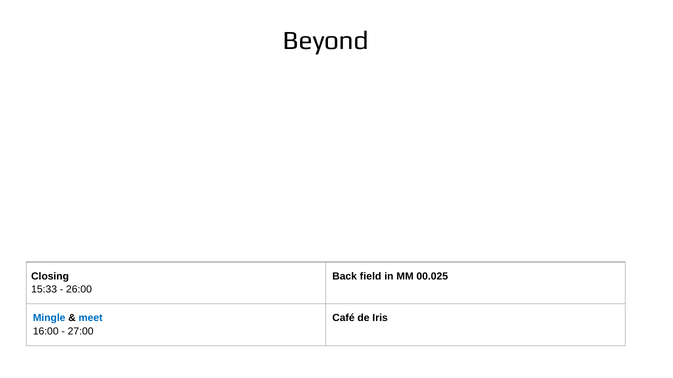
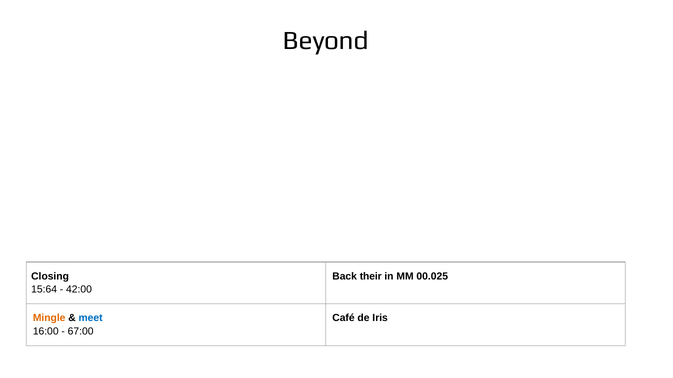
field: field -> their (371, 277)
15:33: 15:33 -> 15:64 (44, 290)
26:00: 26:00 -> 42:00 (79, 290)
Mingle colour: blue -> orange (49, 319)
27:00: 27:00 -> 67:00 (81, 332)
